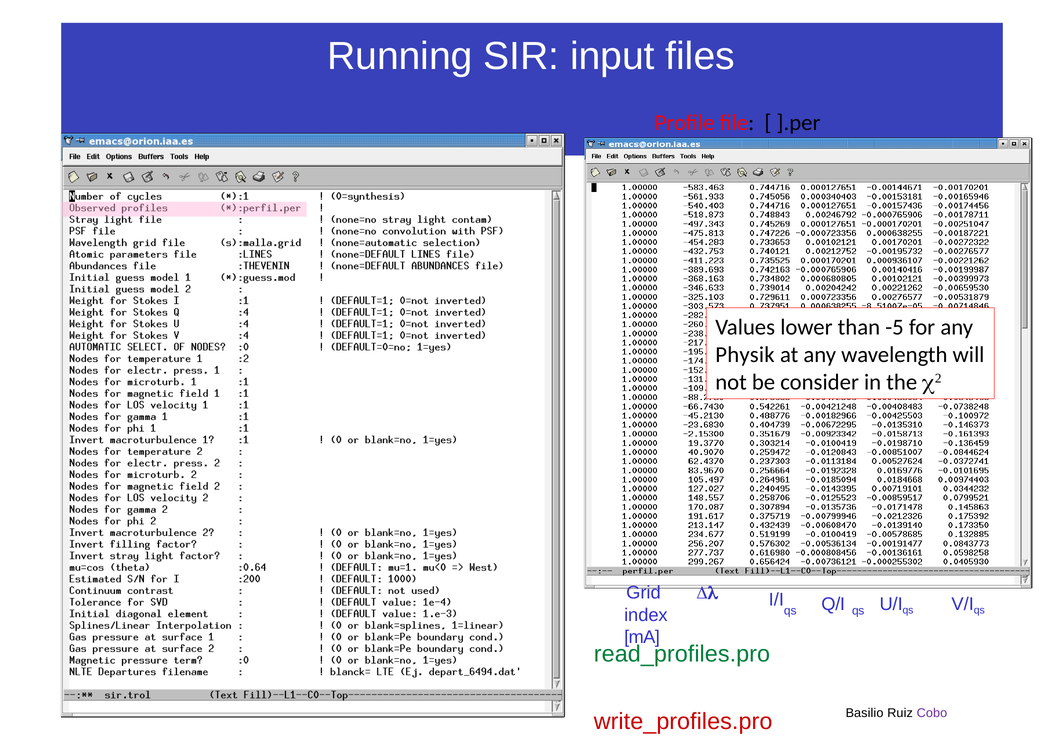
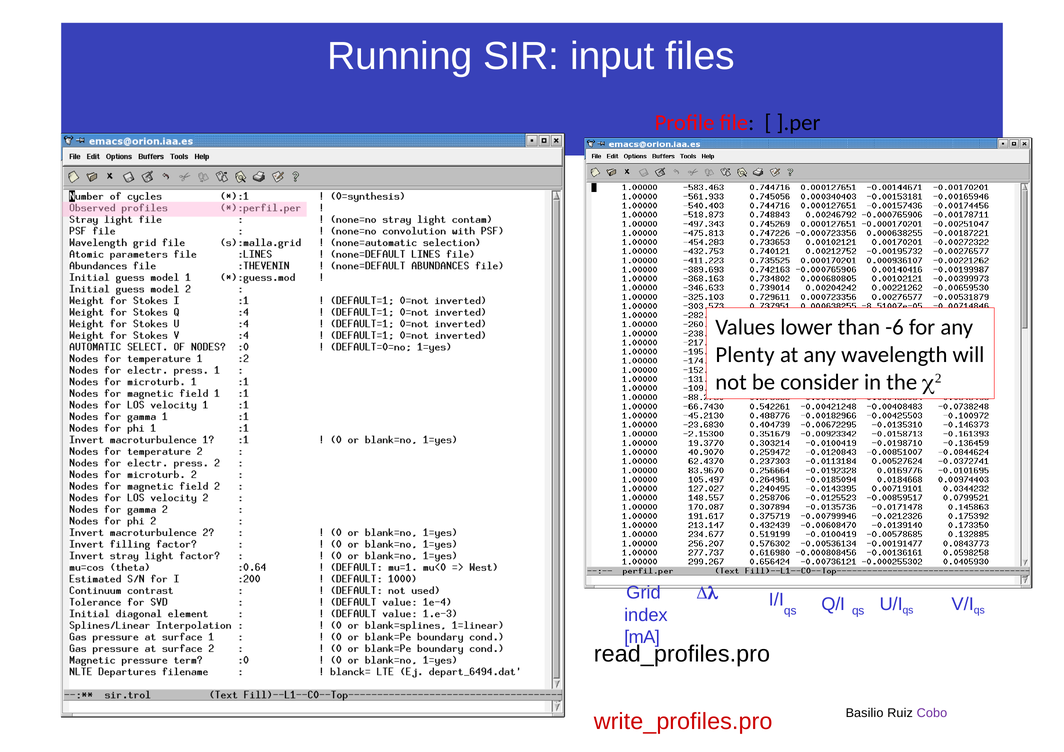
-5: -5 -> -6 (895, 327)
Physik: Physik -> Plenty (745, 355)
read_profiles.pro colour: green -> black (682, 654)
